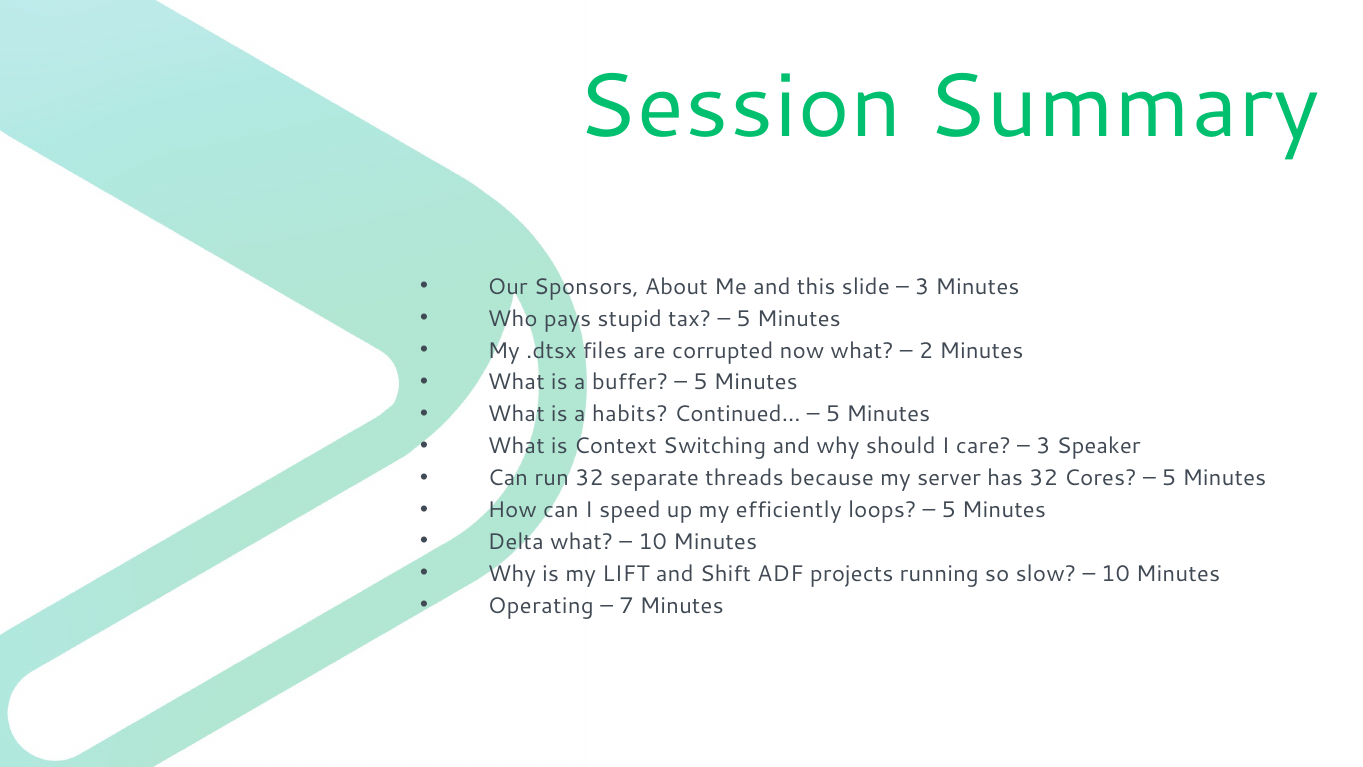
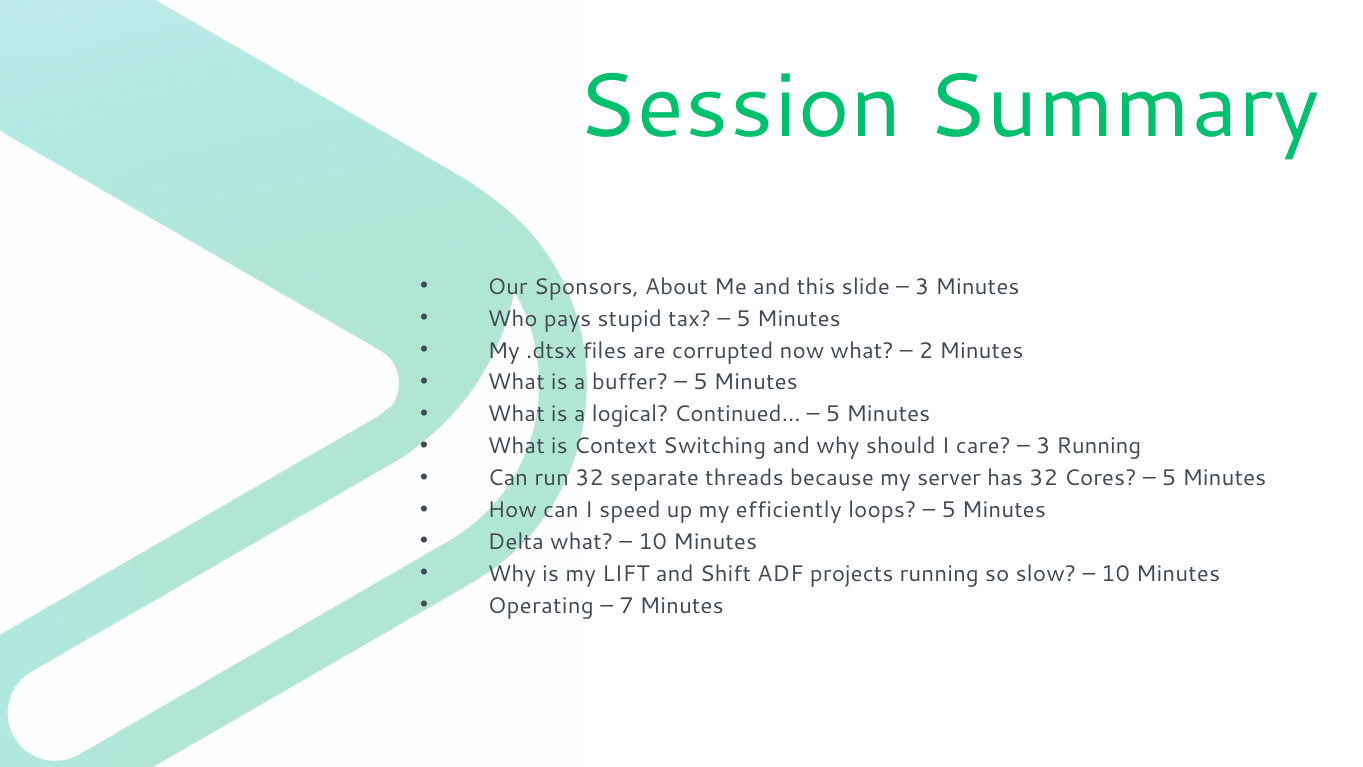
habits: habits -> logical (630, 414)
3 Speaker: Speaker -> Running (1099, 446)
